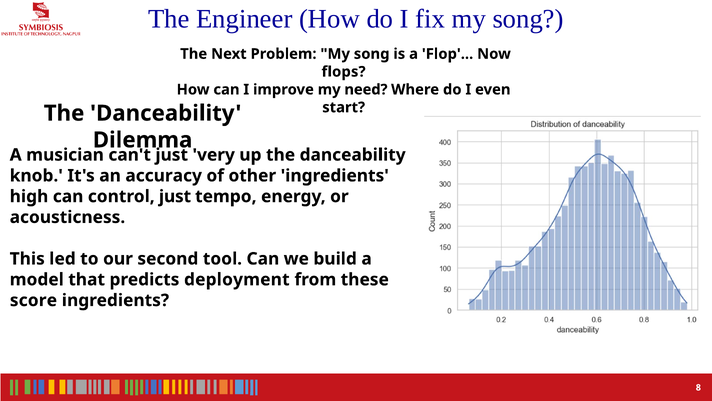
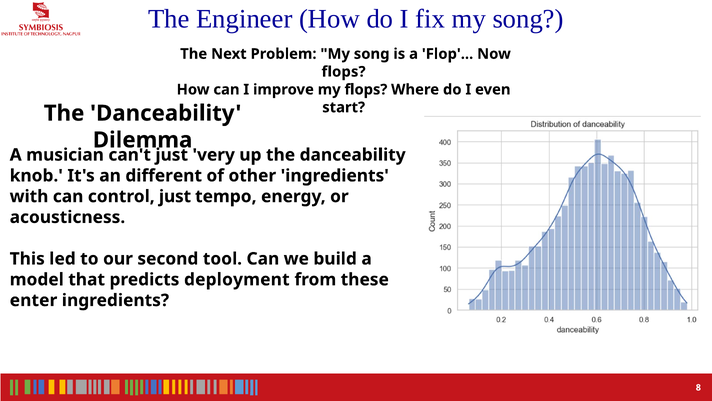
my need: need -> flops (366, 89)
accuracy: accuracy -> different (164, 175)
high: high -> with (29, 196)
score: score -> enter (33, 300)
